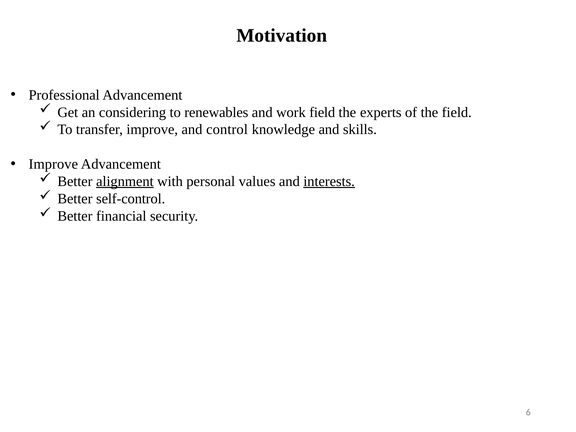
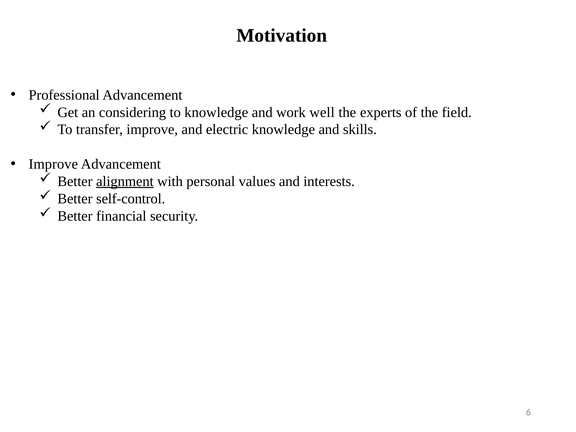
to renewables: renewables -> knowledge (216, 112)
work field: field -> well (322, 112)
control: control -> electric (227, 130)
interests underline: present -> none (329, 181)
